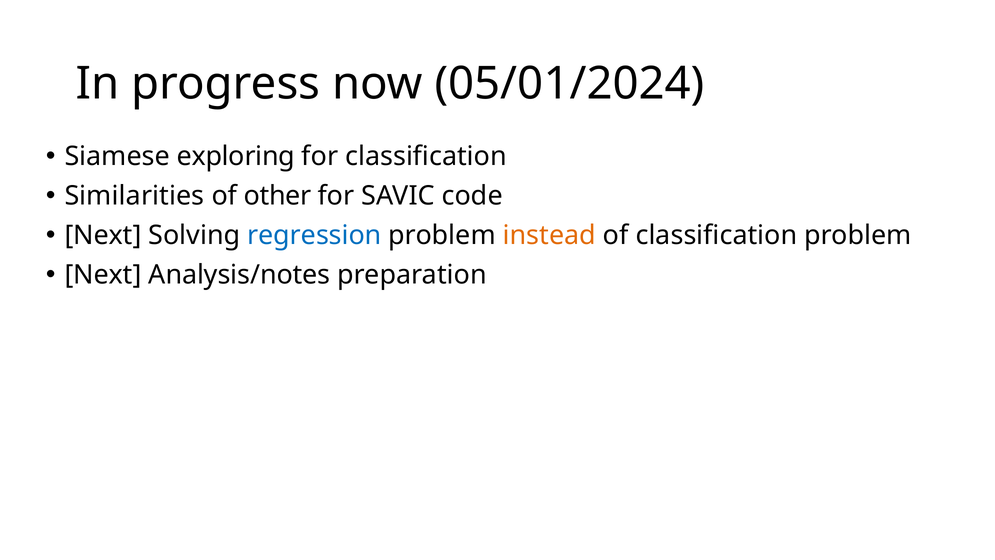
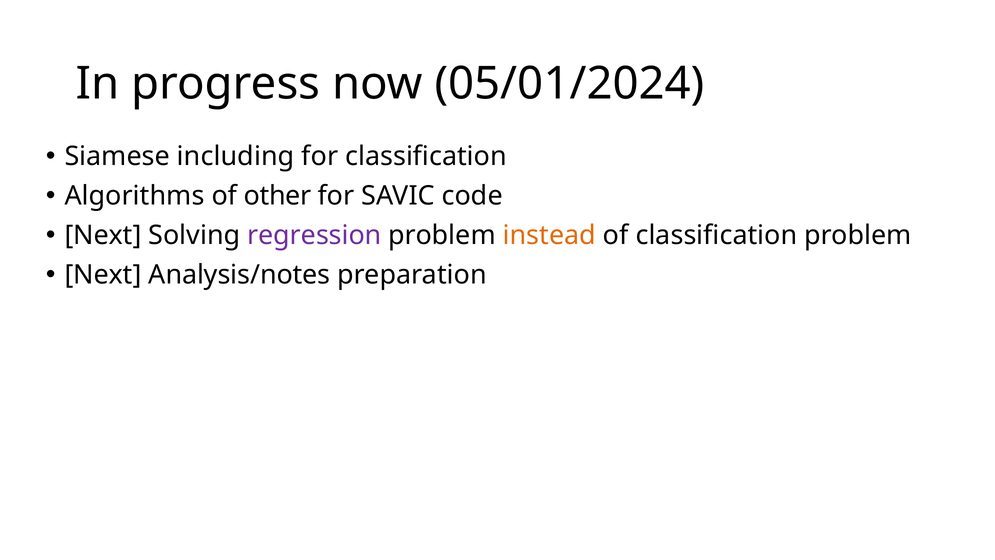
exploring: exploring -> including (236, 156)
Similarities: Similarities -> Algorithms (134, 196)
regression colour: blue -> purple (314, 235)
